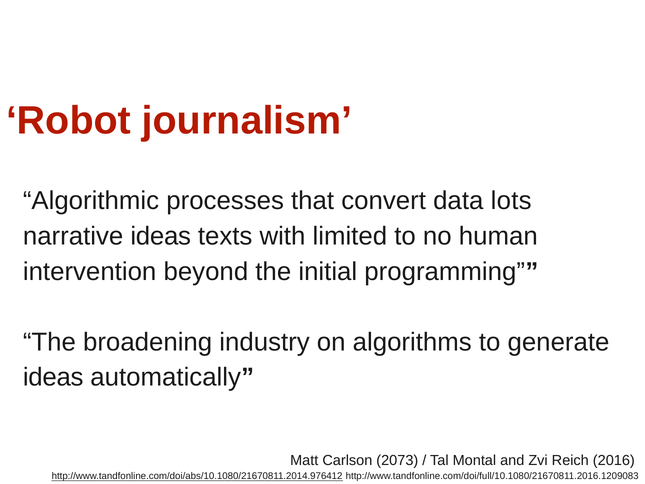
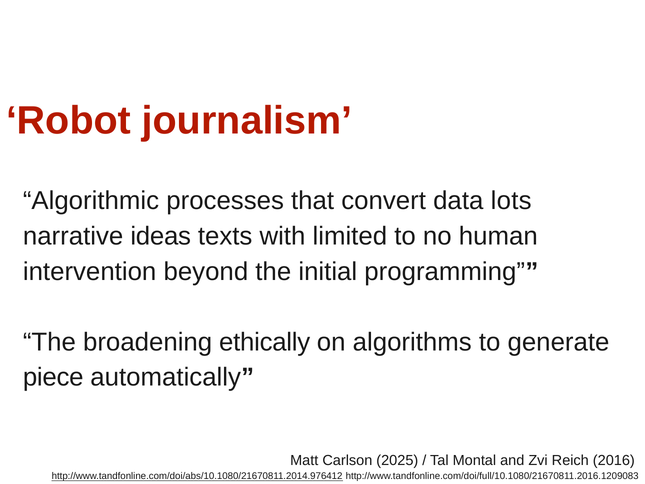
industry: industry -> ethically (265, 342)
ideas: ideas -> piece (53, 377)
2073: 2073 -> 2025 (397, 460)
